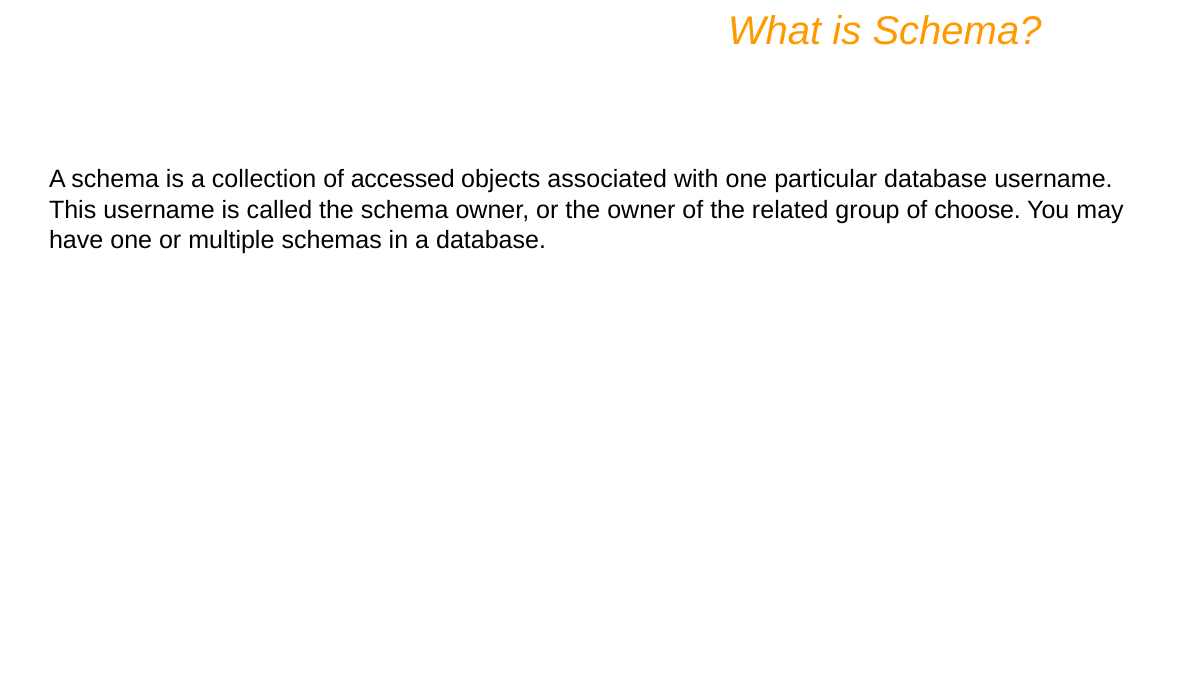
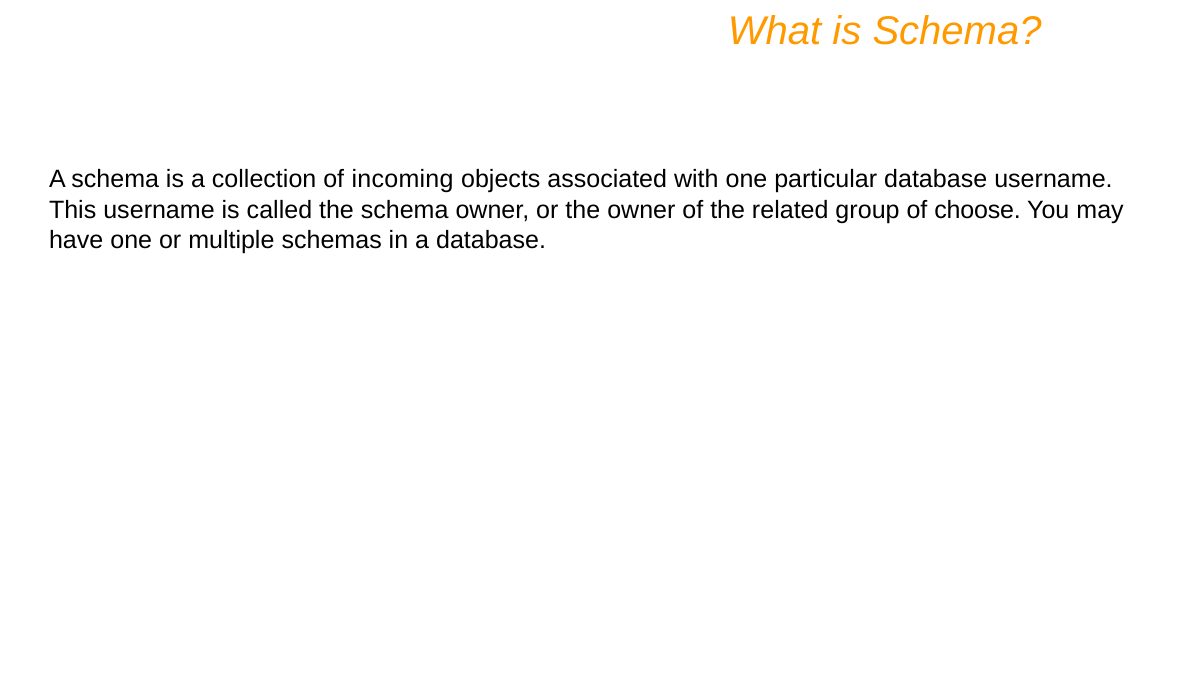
accessed: accessed -> incoming (403, 180)
